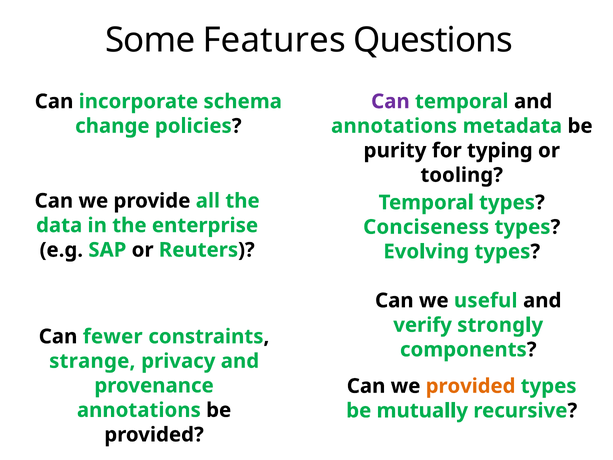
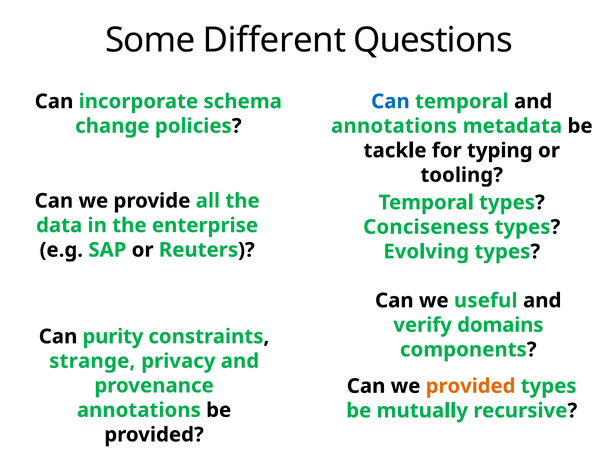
Features: Features -> Different (274, 40)
Can colour: purple -> blue (390, 101)
purity: purity -> tackle (395, 150)
strongly: strongly -> domains (500, 325)
fewer: fewer -> purity (113, 336)
